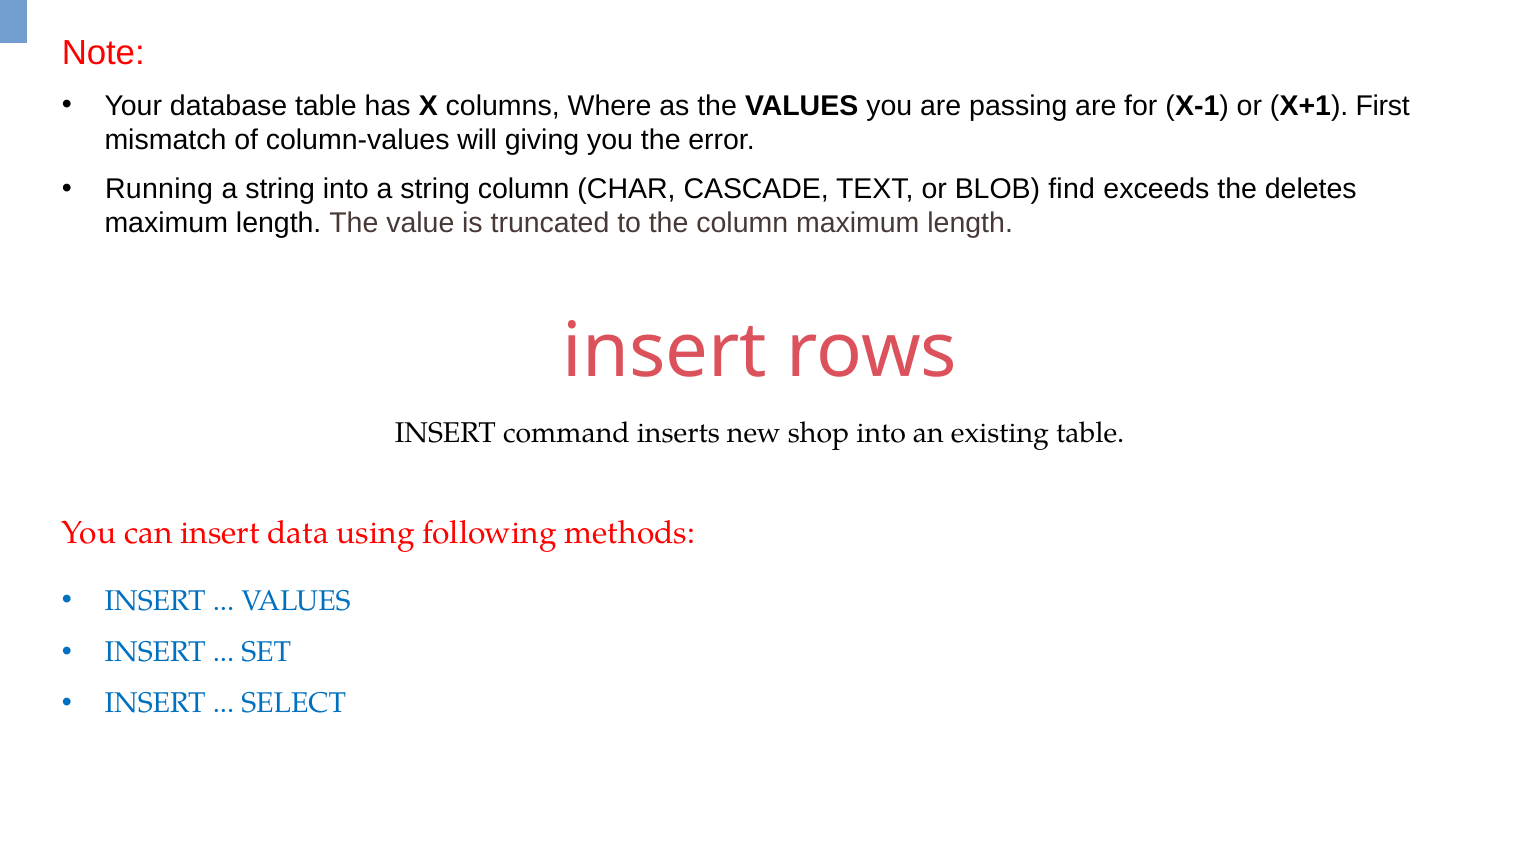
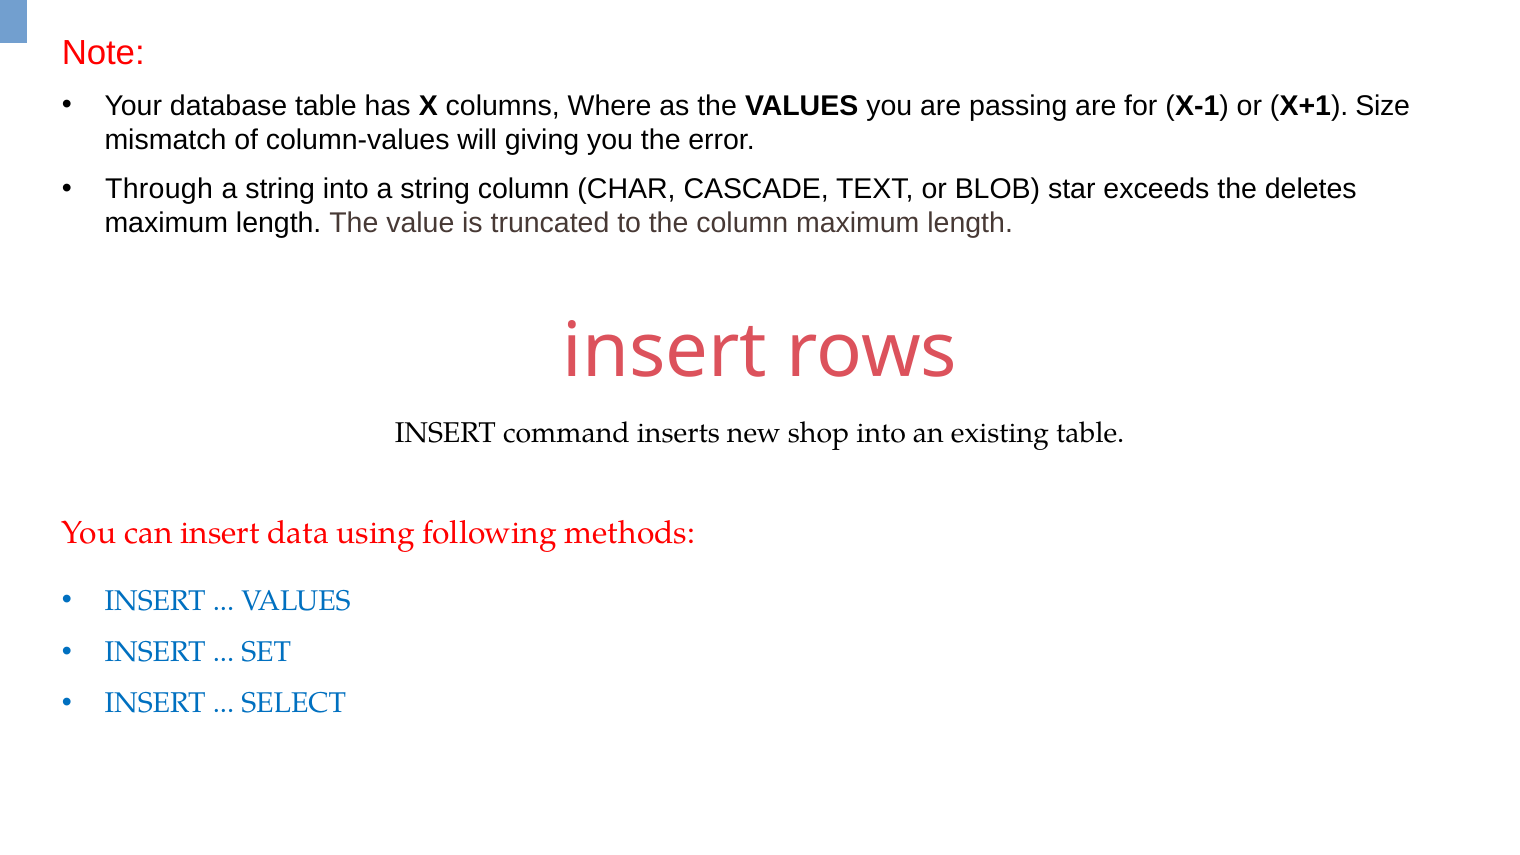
First: First -> Size (1383, 106)
Running: Running -> Through (159, 189)
find: find -> star (1072, 189)
